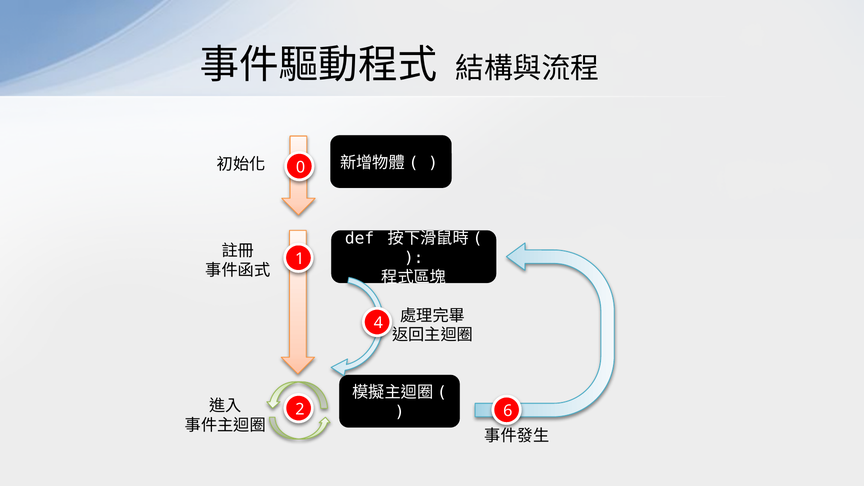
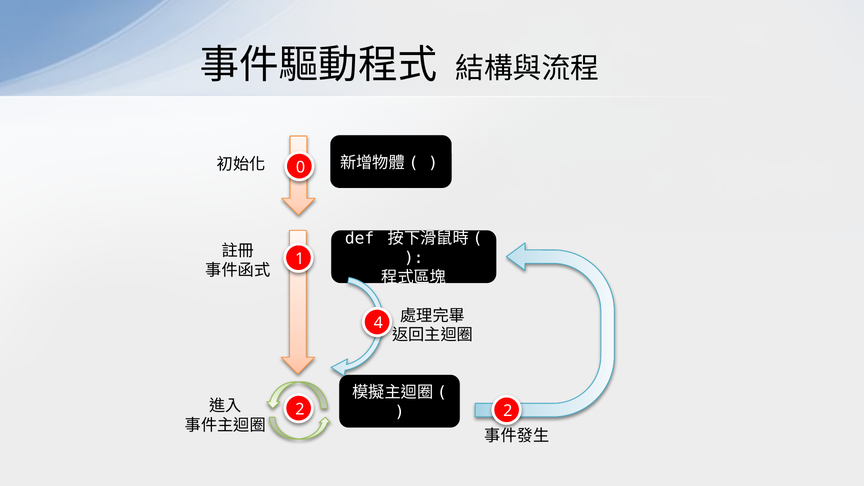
2 6: 6 -> 2 (508, 411)
